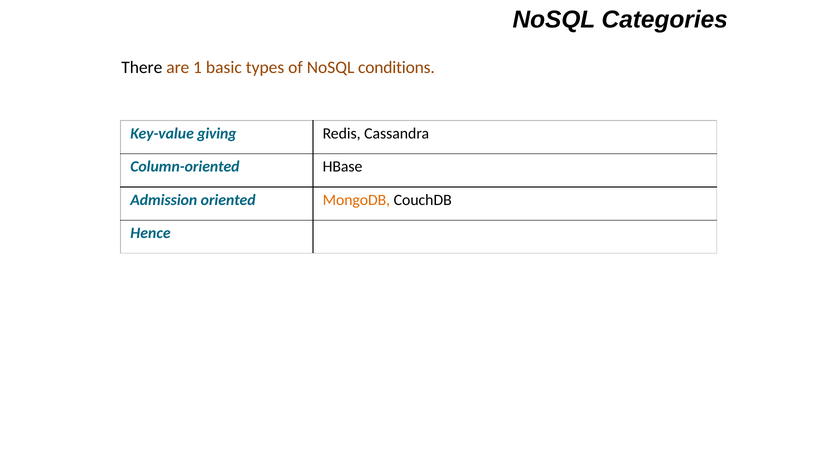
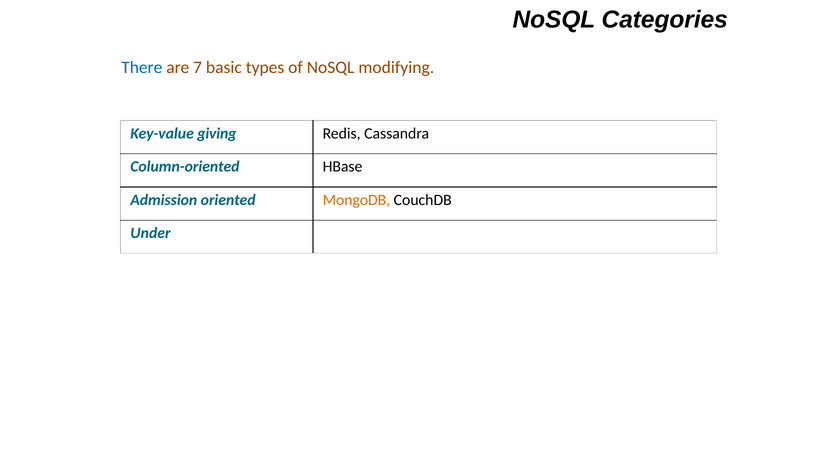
There colour: black -> blue (142, 67)
1: 1 -> 7 (198, 67)
conditions: conditions -> modifying (396, 67)
Hence: Hence -> Under (151, 233)
